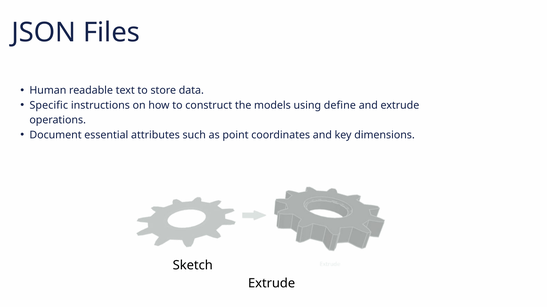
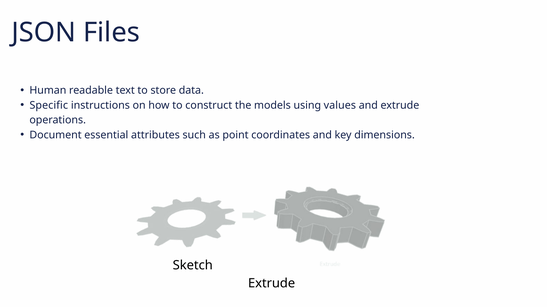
define: define -> values (340, 106)
